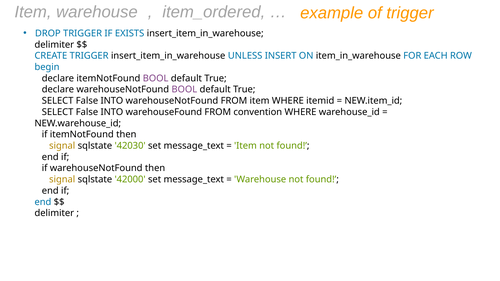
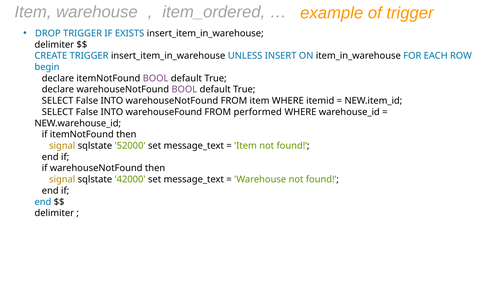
convention: convention -> performed (258, 112)
42030: 42030 -> 52000 (130, 146)
